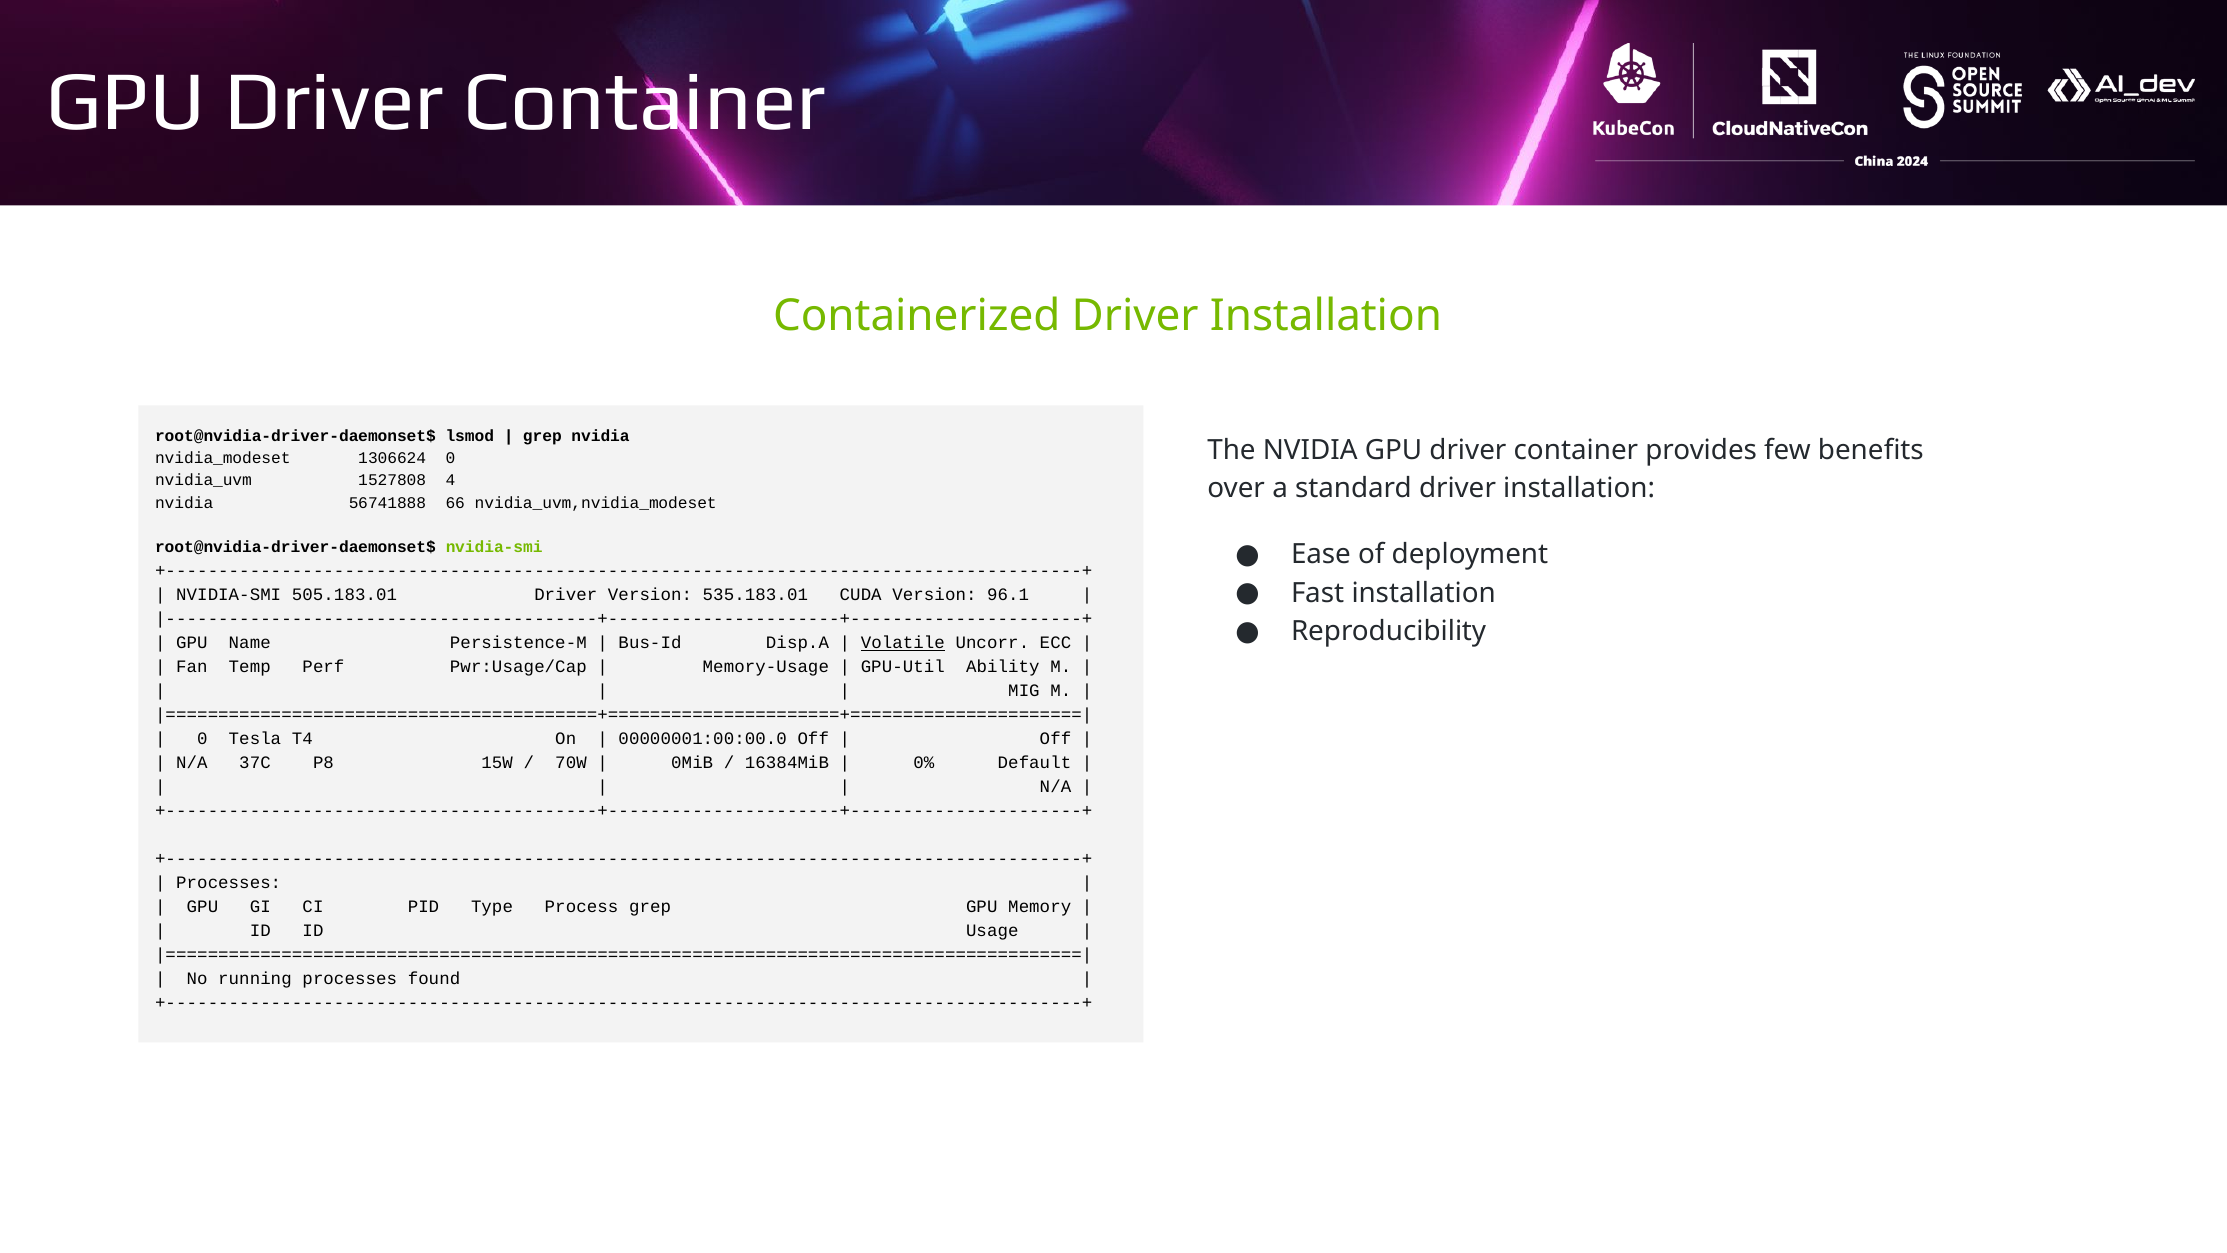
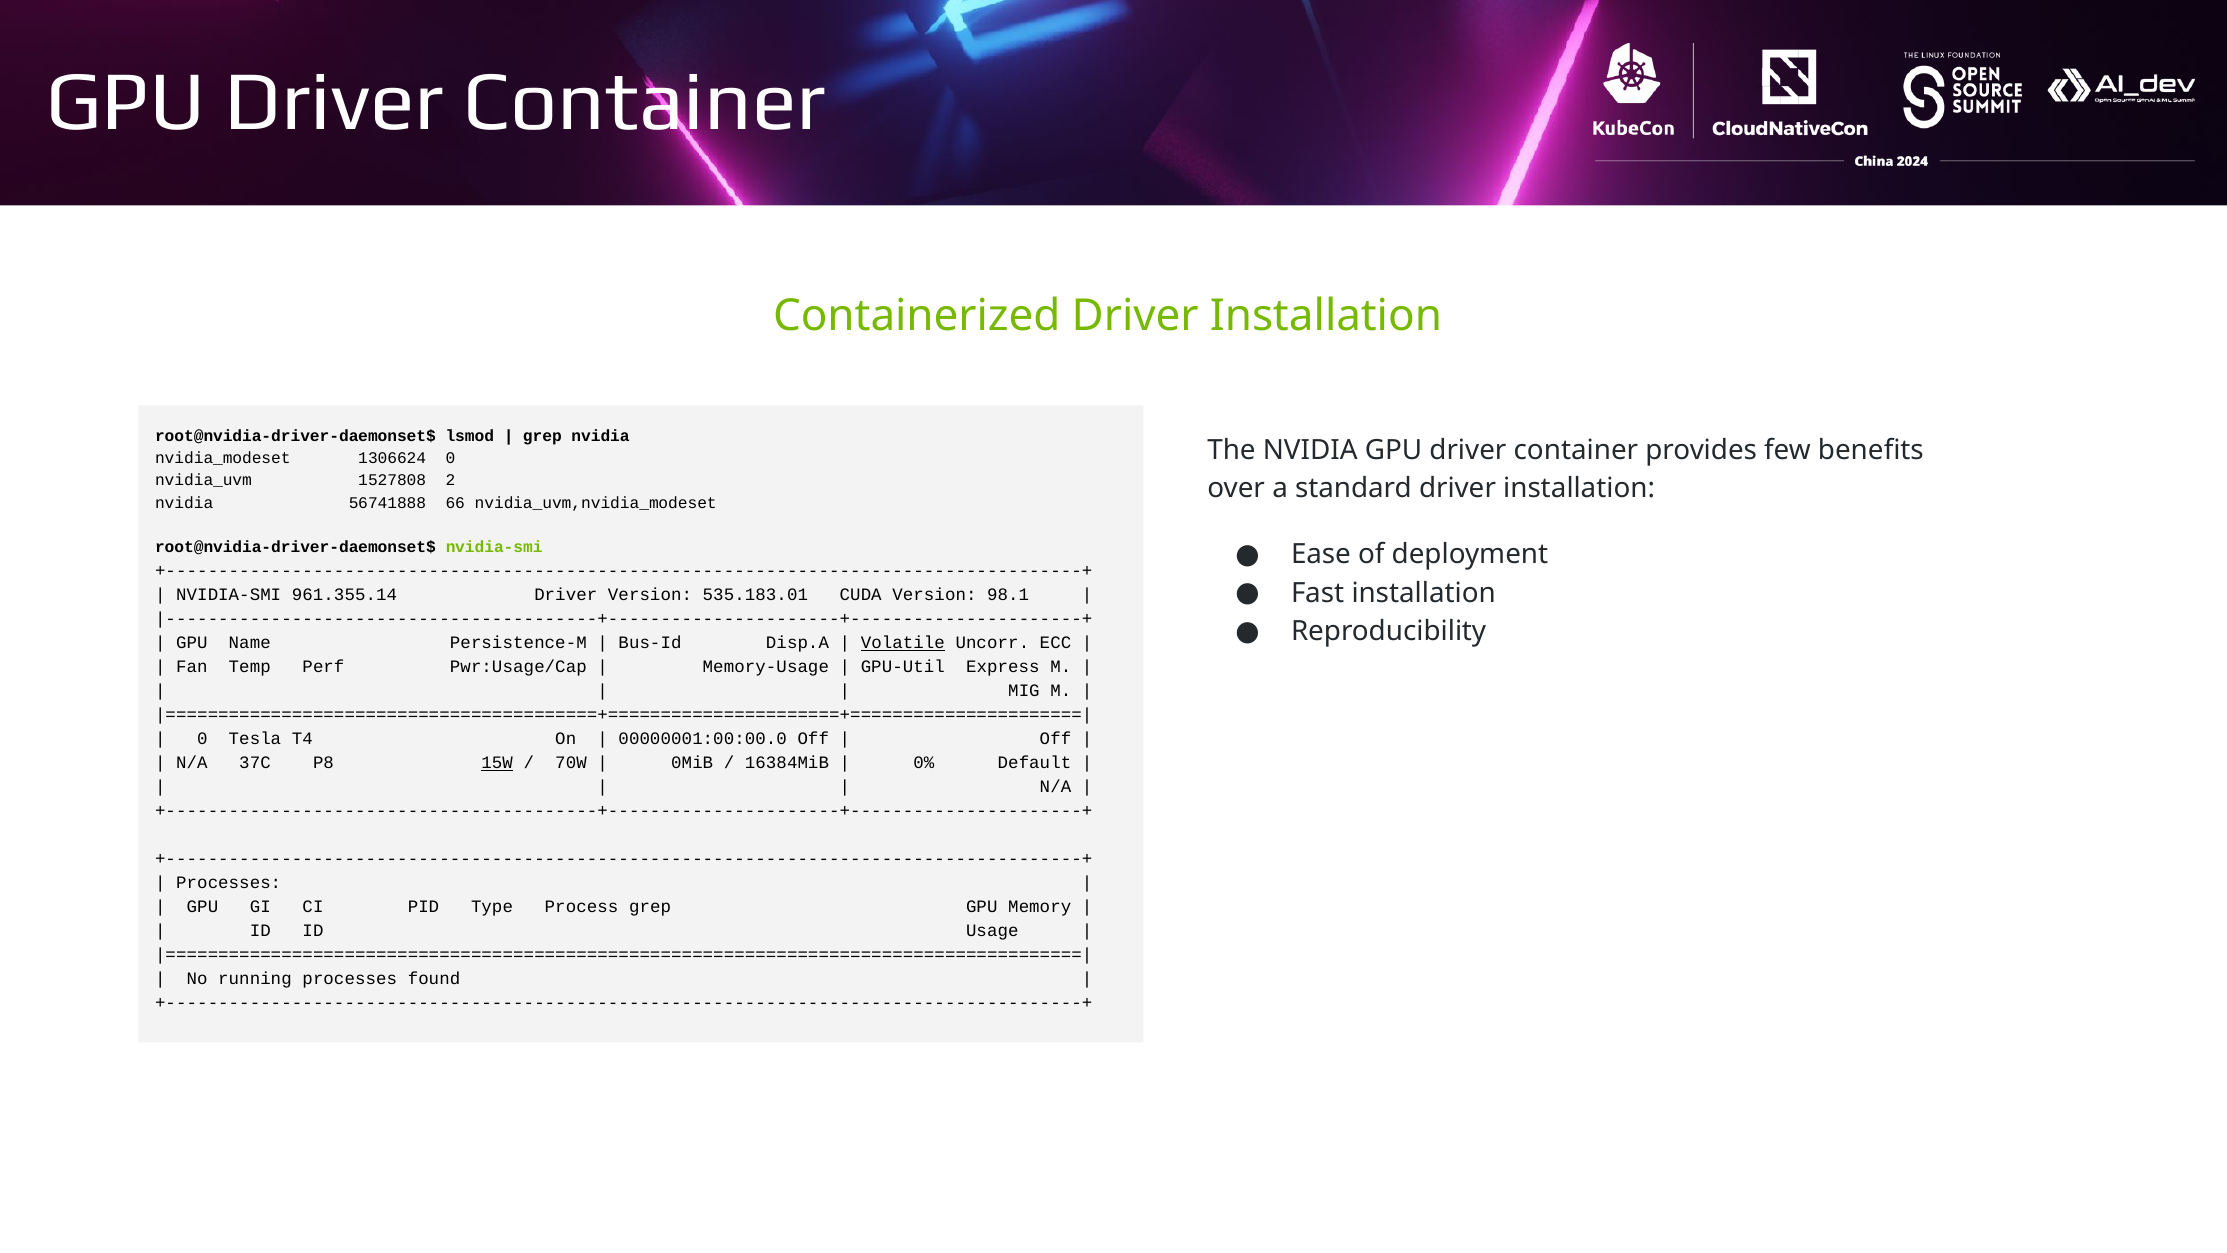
4: 4 -> 2 (451, 480)
505.183.01: 505.183.01 -> 961.355.14 (344, 595)
96.1: 96.1 -> 98.1 (1008, 595)
Ability: Ability -> Express (1003, 667)
15W underline: none -> present (497, 763)
